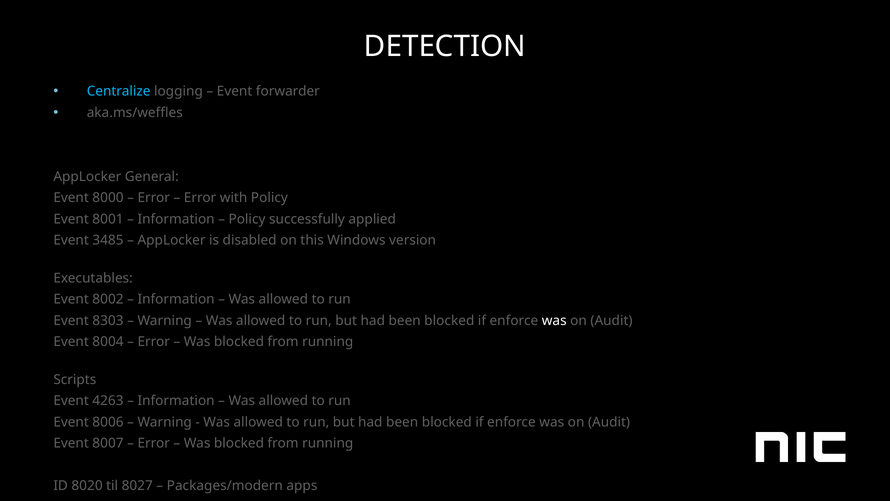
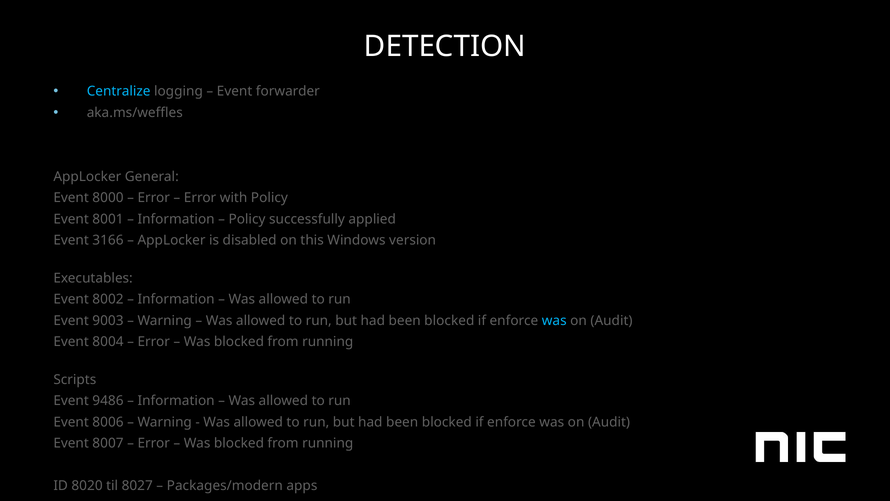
3485: 3485 -> 3166 (108, 240)
8303: 8303 -> 9003 (108, 320)
was colour: white -> light blue (554, 320)
4263: 4263 -> 9486 (108, 401)
